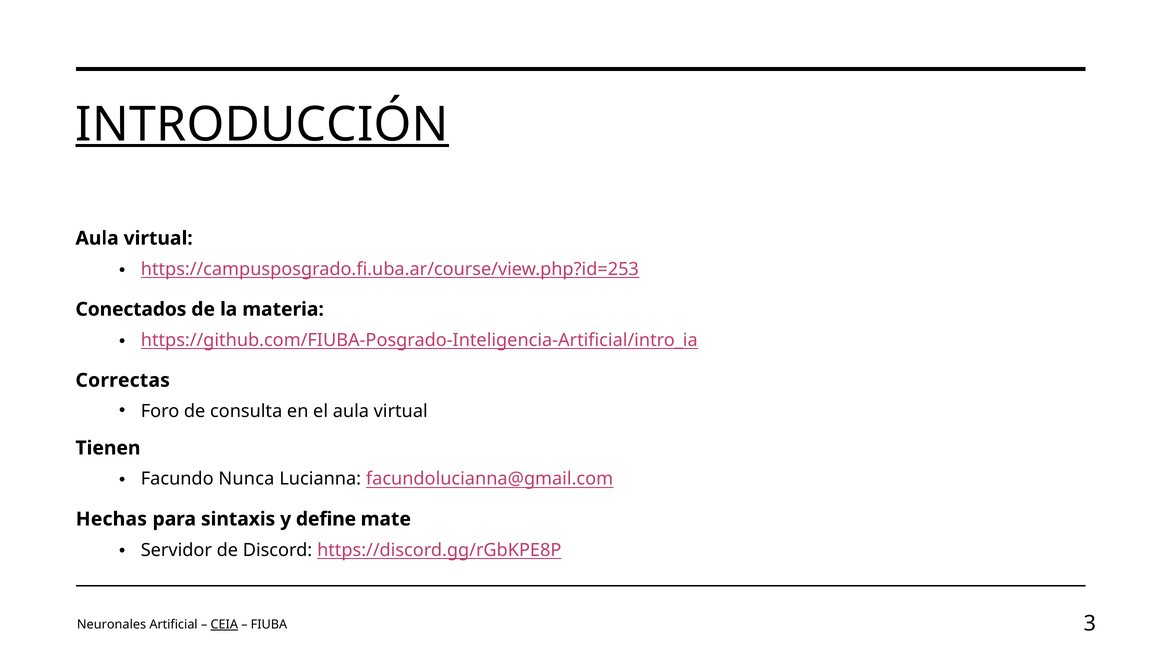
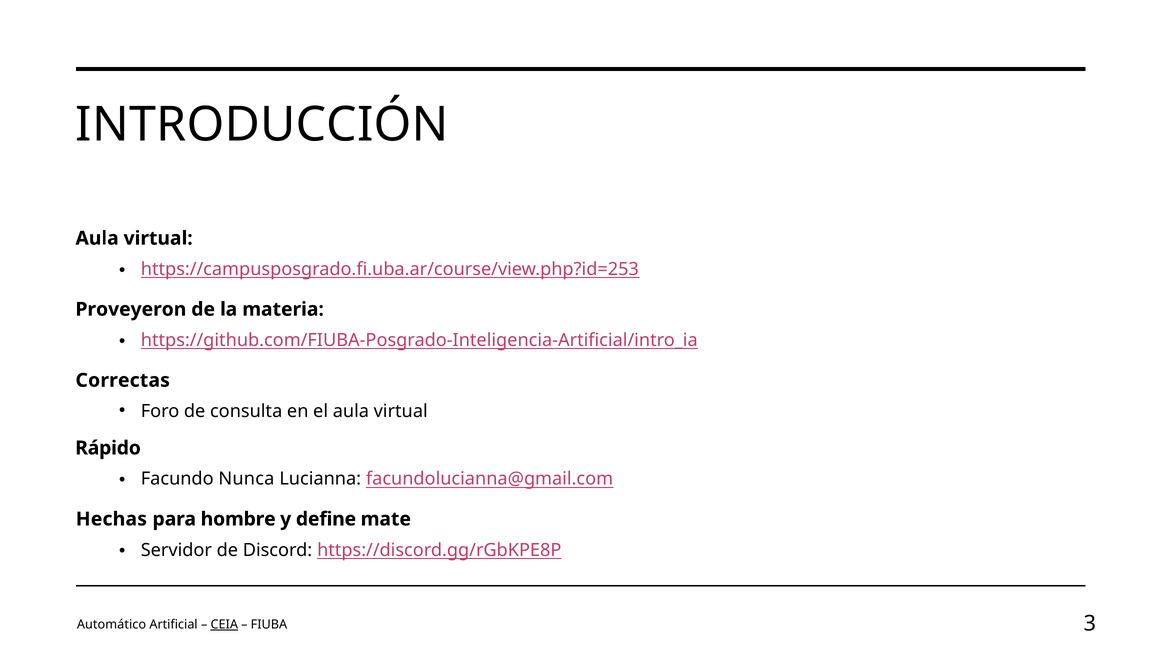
INTRODUCCIÓN underline: present -> none (262, 125)
Conectados: Conectados -> Proveyeron (131, 309)
Tienen: Tienen -> Rápido (108, 448)
sintaxis: sintaxis -> hombre (238, 519)
Neuronales: Neuronales -> Automático (112, 624)
